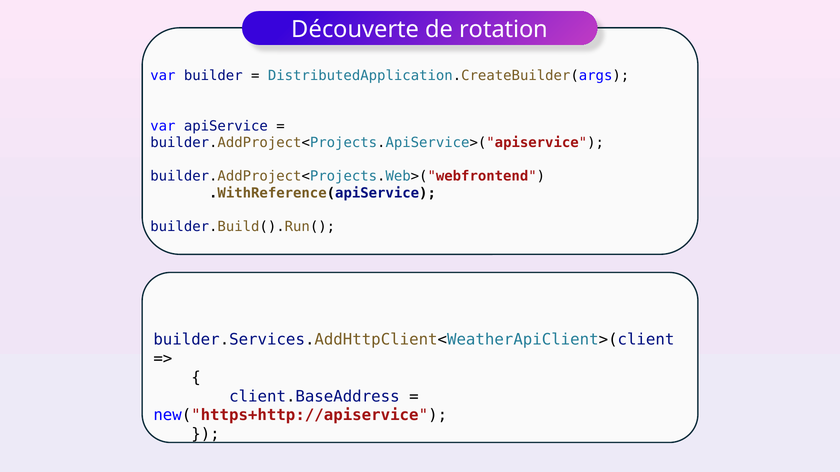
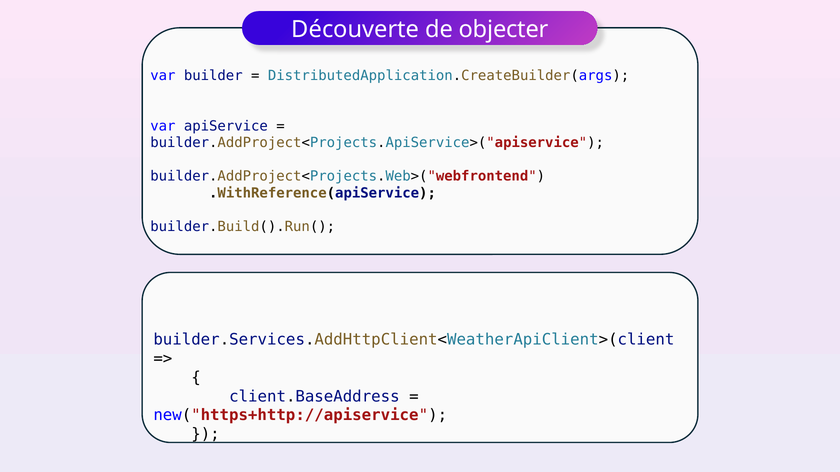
rotation: rotation -> objecter (504, 30)
